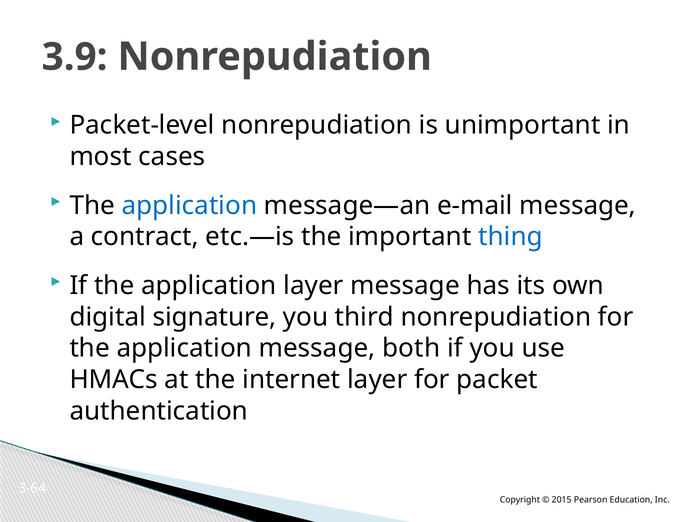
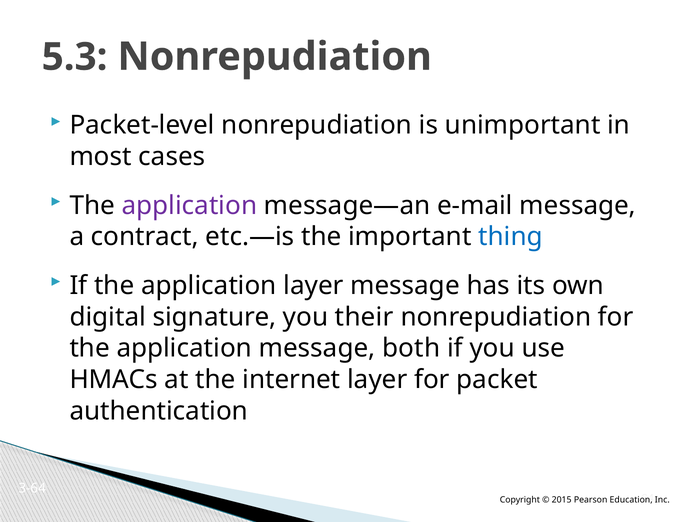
3.9: 3.9 -> 5.3 (75, 57)
application colour: blue -> purple (189, 205)
third: third -> their (364, 317)
